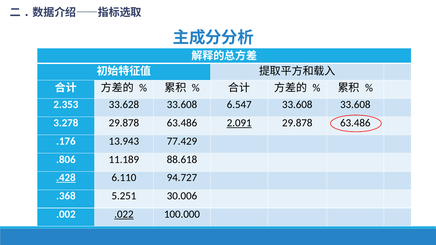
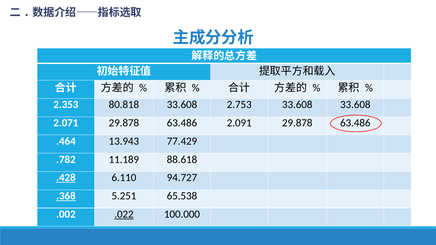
33.628: 33.628 -> 80.818 (124, 105)
6.547: 6.547 -> 2.753 (239, 105)
3.278: 3.278 -> 2.071 (66, 123)
2.091 underline: present -> none (239, 123)
.176: .176 -> .464 (66, 141)
.806: .806 -> .782 (66, 160)
.368 underline: none -> present (66, 196)
30.006: 30.006 -> 65.538 (182, 196)
